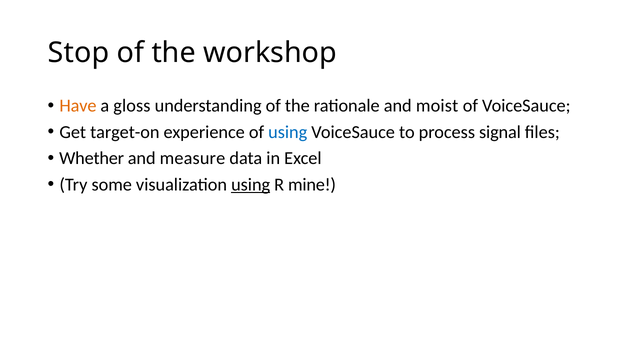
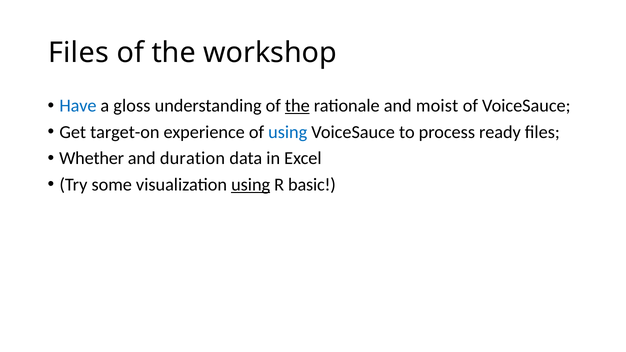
Stop: Stop -> Files (78, 53)
Have colour: orange -> blue (78, 106)
the underline: none -> present (297, 106)
signal: signal -> ready (500, 132)
measure: measure -> duration (192, 158)
mine: mine -> basic (312, 185)
